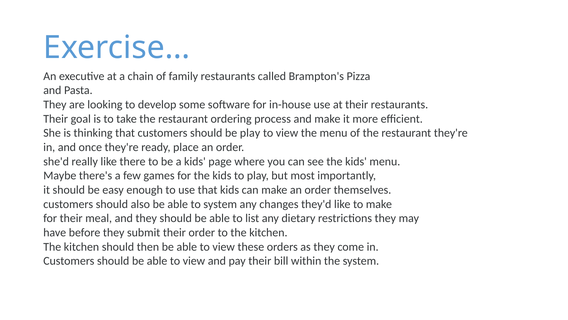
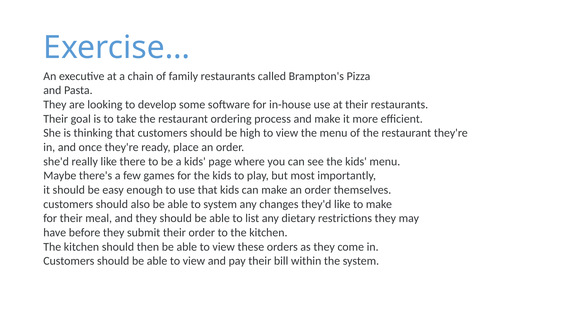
be play: play -> high (250, 133)
